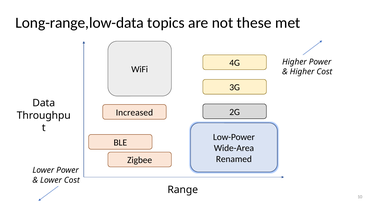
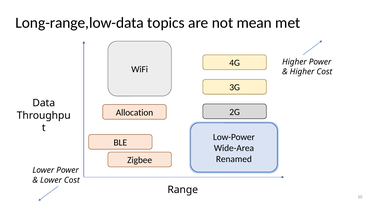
these: these -> mean (254, 23)
Increased: Increased -> Allocation (134, 113)
